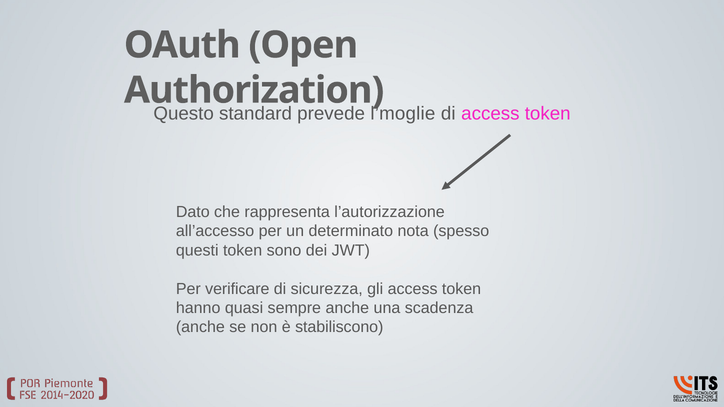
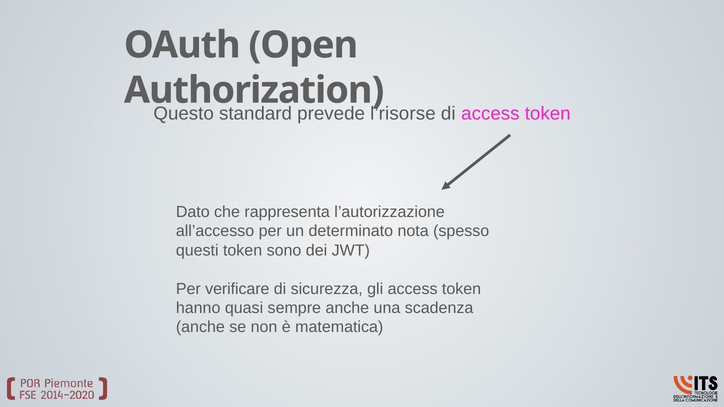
l’moglie: l’moglie -> l’risorse (403, 114)
stabiliscono: stabiliscono -> matematica (339, 327)
